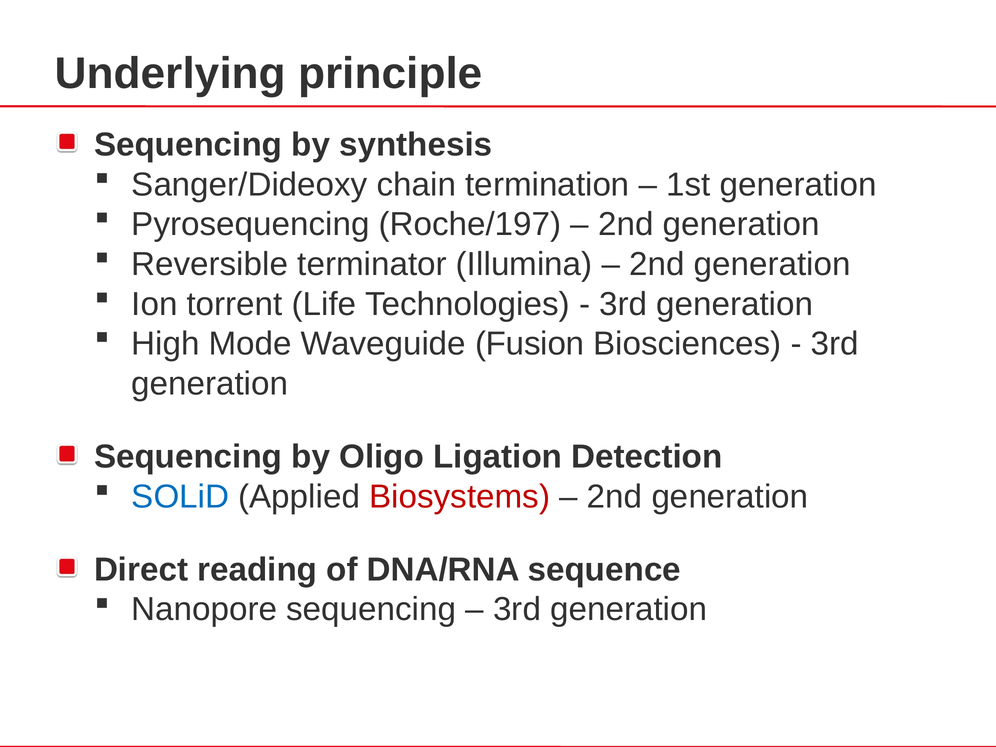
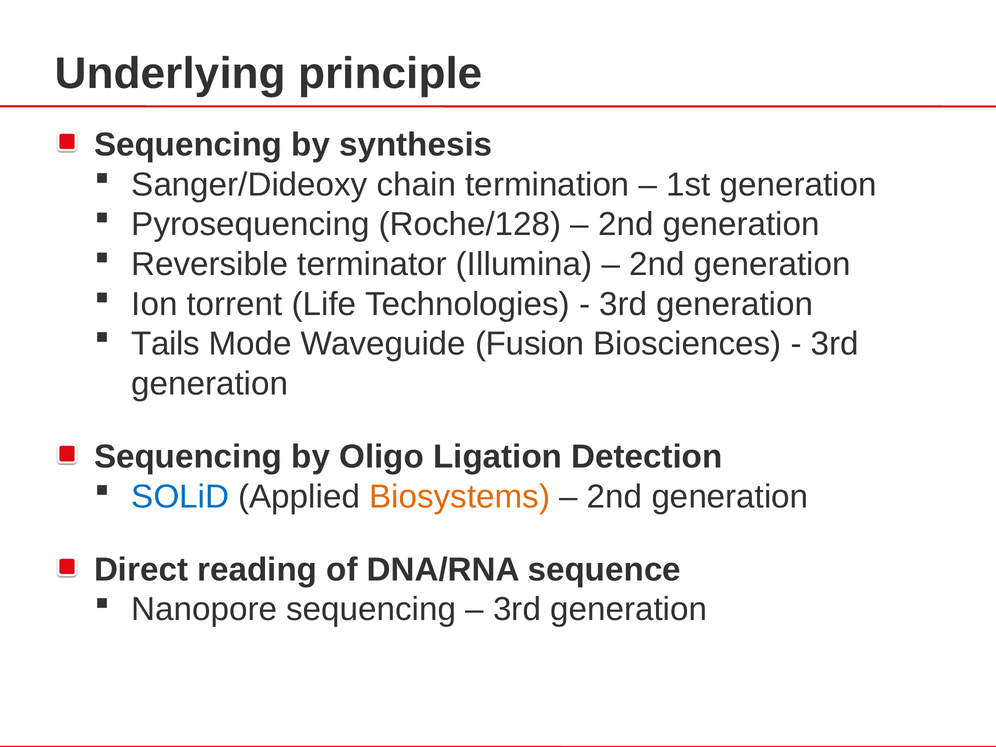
Roche/197: Roche/197 -> Roche/128 (470, 224)
High: High -> Tails (166, 344)
Biosystems colour: red -> orange (460, 497)
